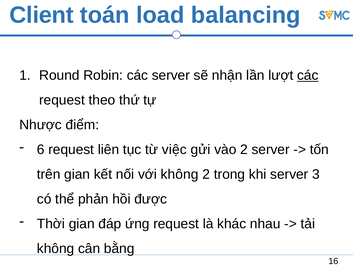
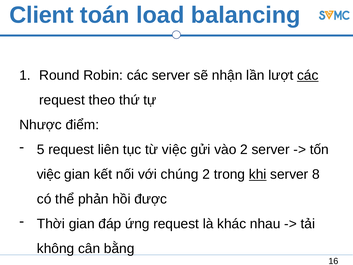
6: 6 -> 5 (41, 150)
trên: trên -> việc (49, 174)
với không: không -> chúng (180, 174)
khi underline: none -> present (258, 174)
3: 3 -> 8 (316, 174)
